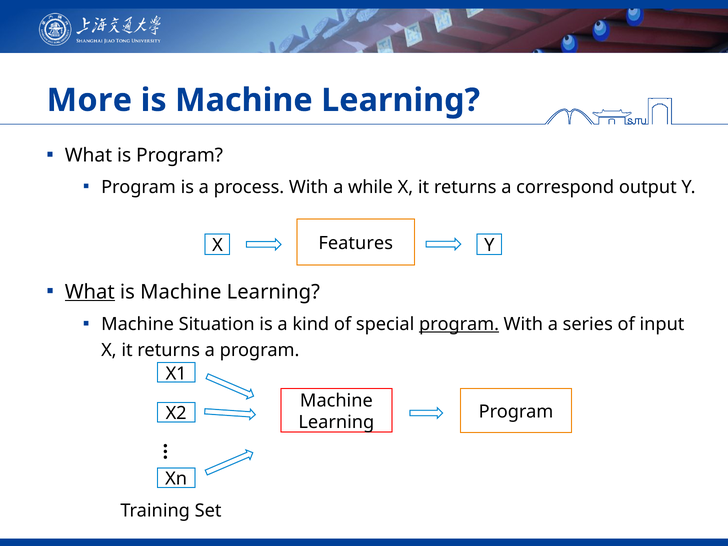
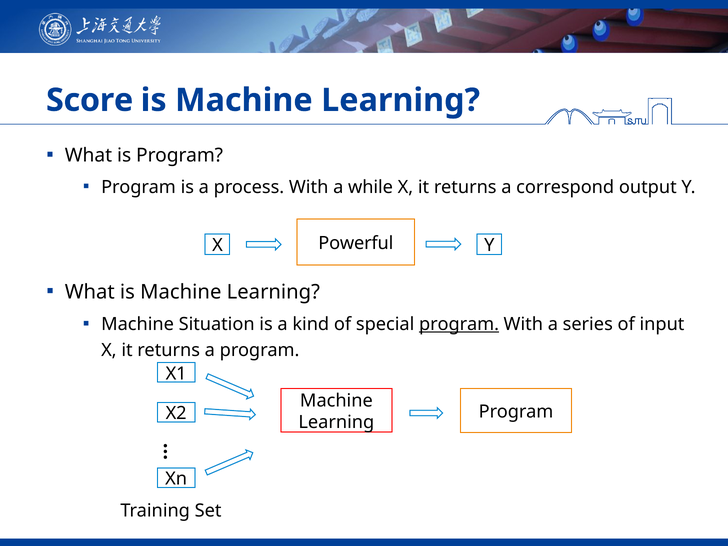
More: More -> Score (90, 100)
Features: Features -> Powerful (356, 243)
What underline: present -> none (90, 292)
